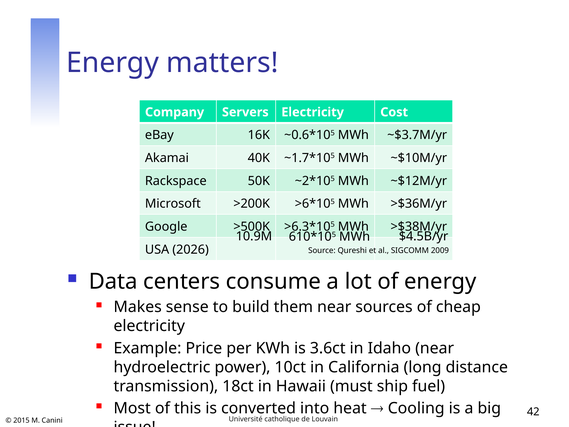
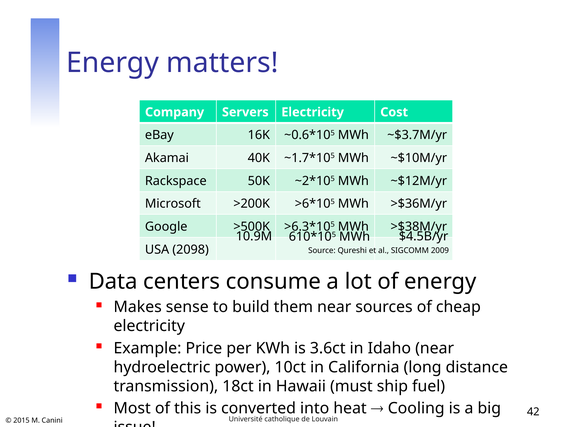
2026: 2026 -> 2098 (191, 249)
